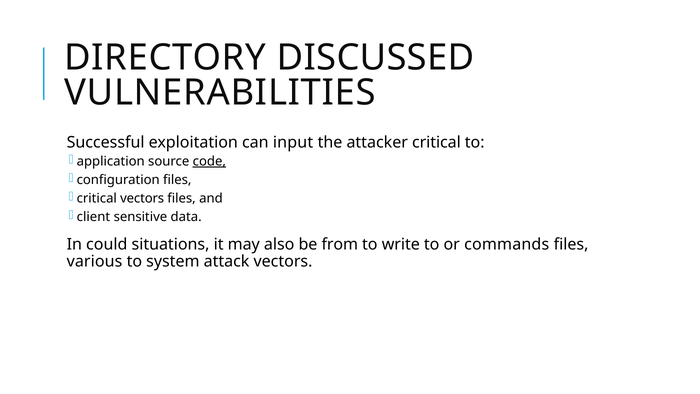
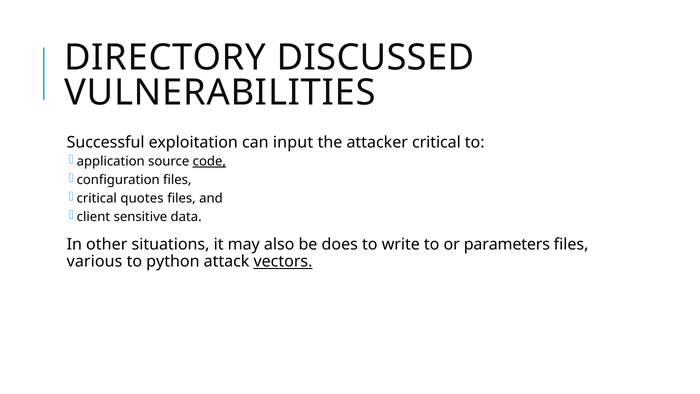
critical vectors: vectors -> quotes (142, 198)
could: could -> other (107, 244)
from: from -> does (340, 244)
commands: commands -> parameters (507, 244)
system: system -> python (173, 262)
vectors underline: none -> present (283, 262)
